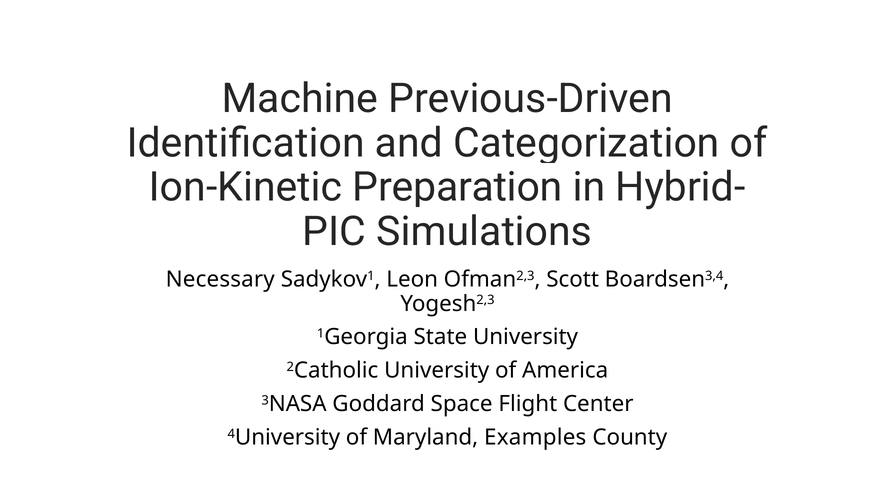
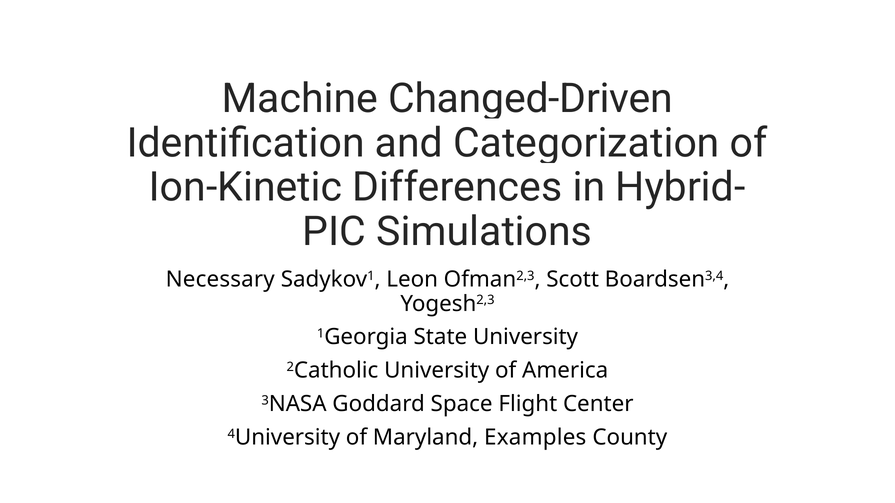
Previous-Driven: Previous-Driven -> Changed-Driven (531, 99)
Preparation: Preparation -> Differences (457, 188)
